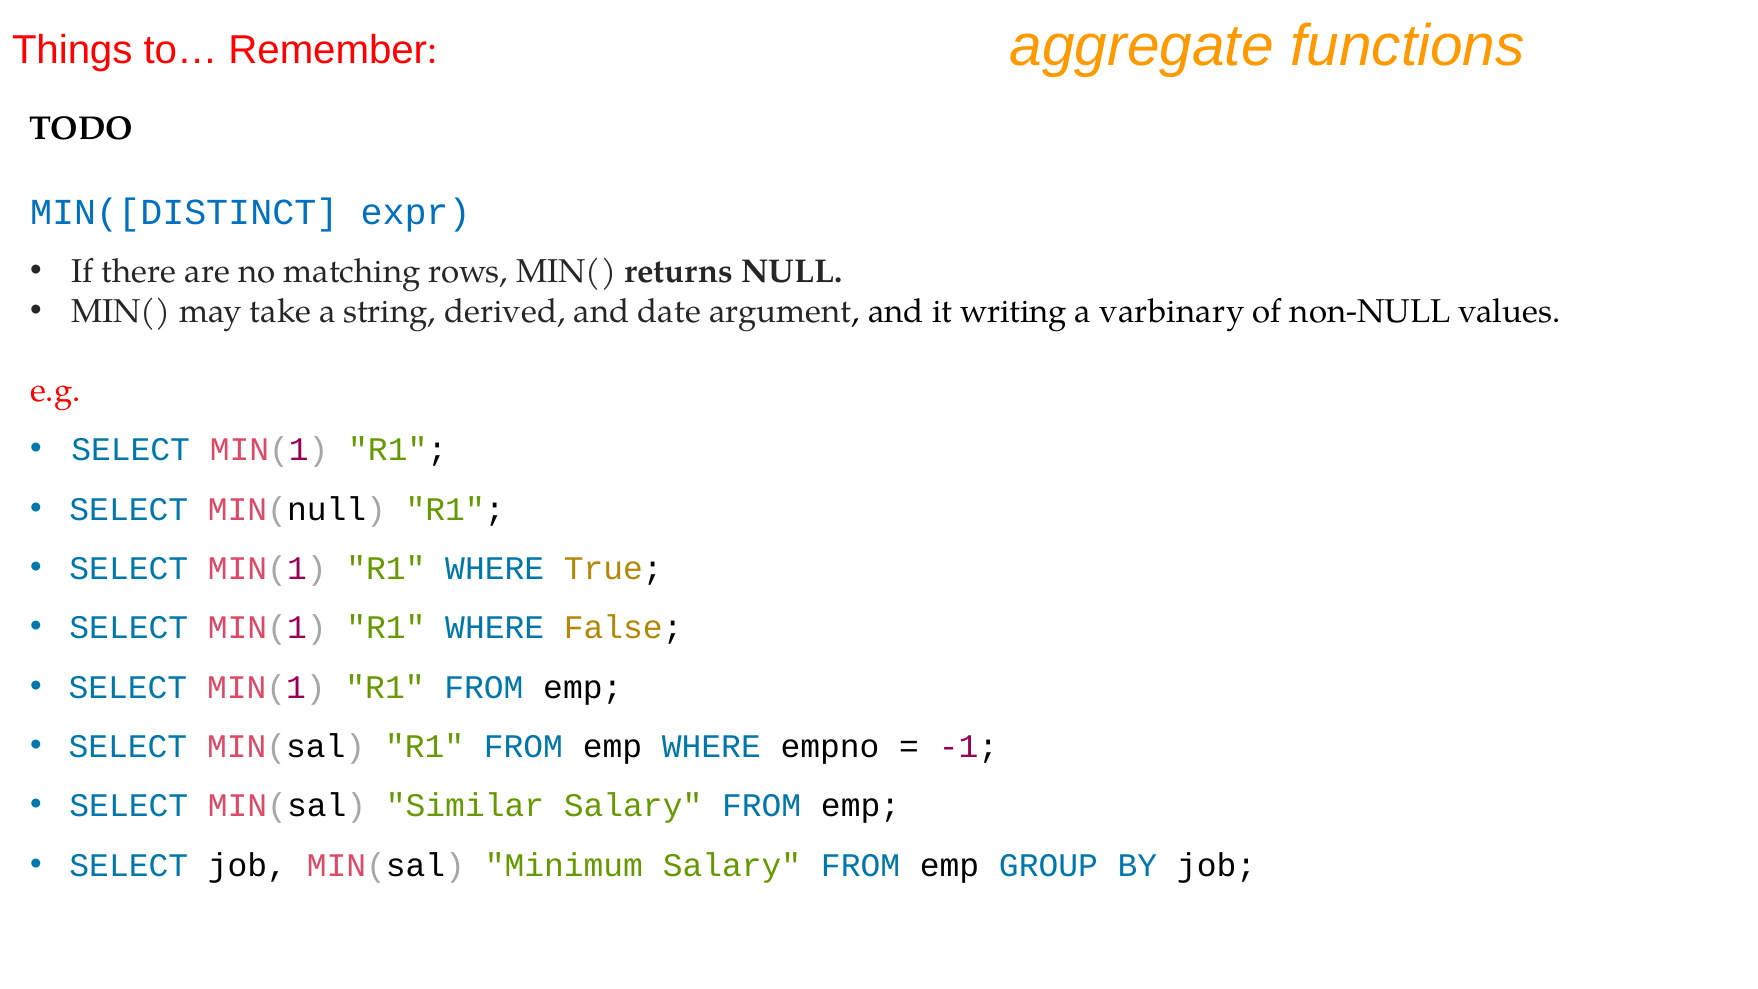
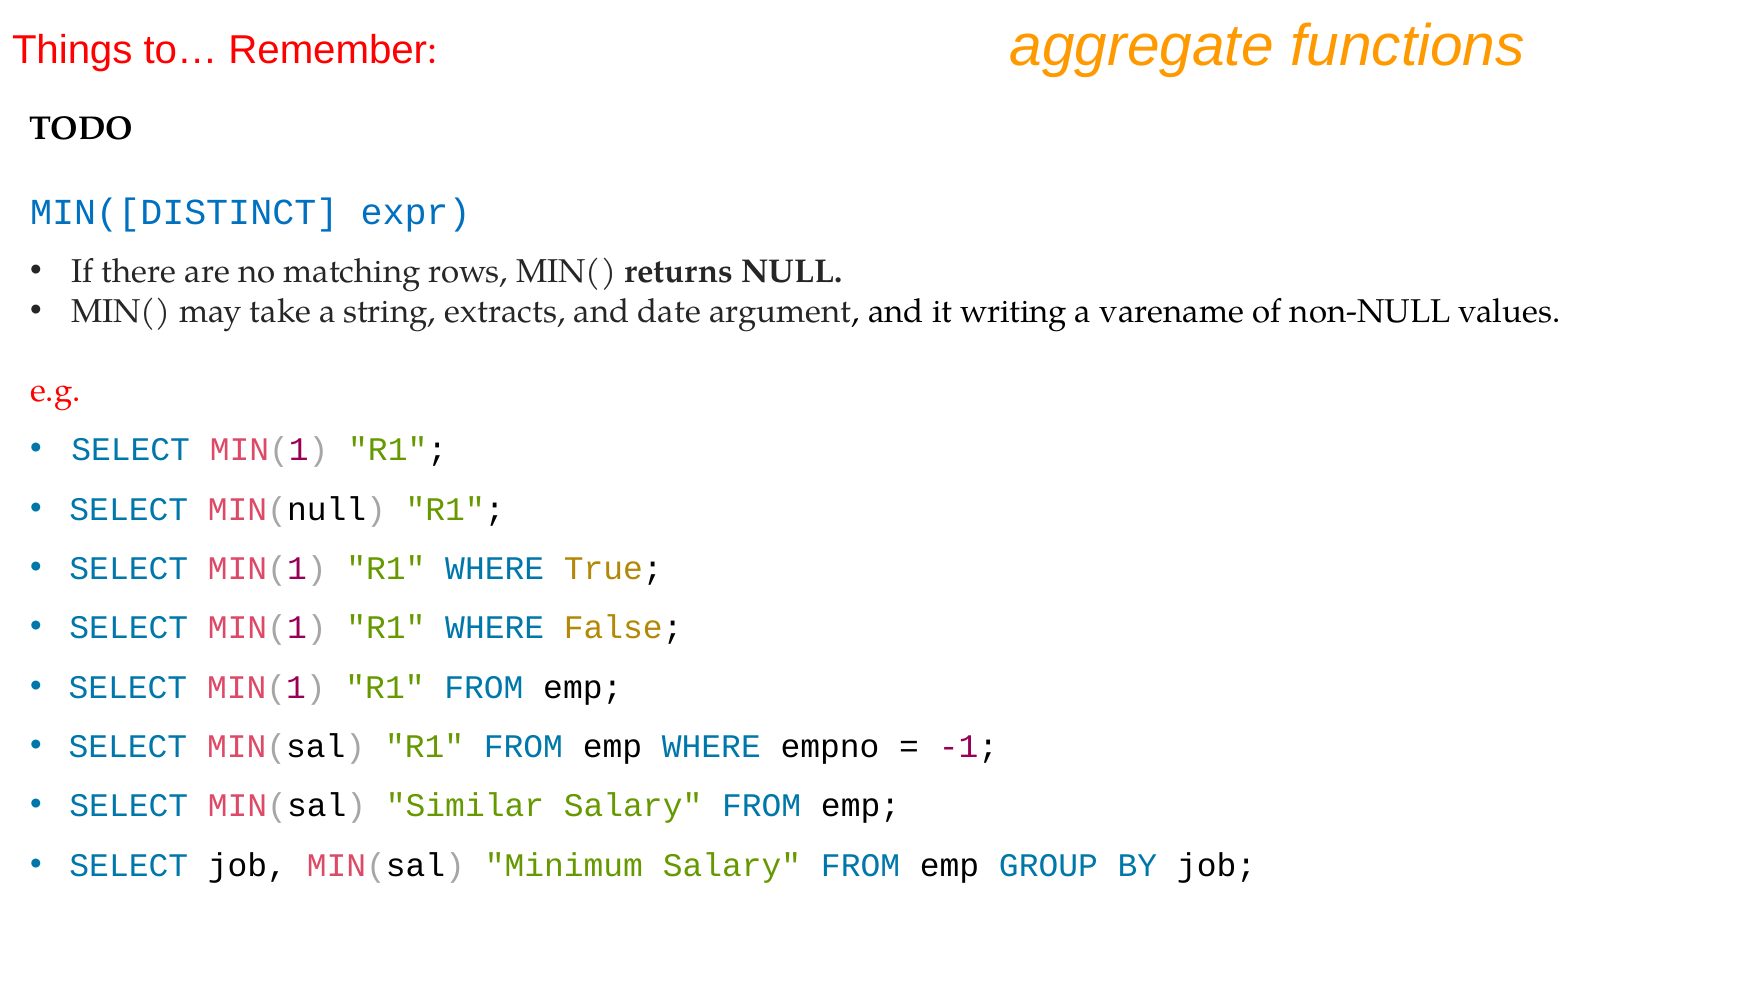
derived: derived -> extracts (505, 311)
varbinary: varbinary -> varename (1172, 311)
